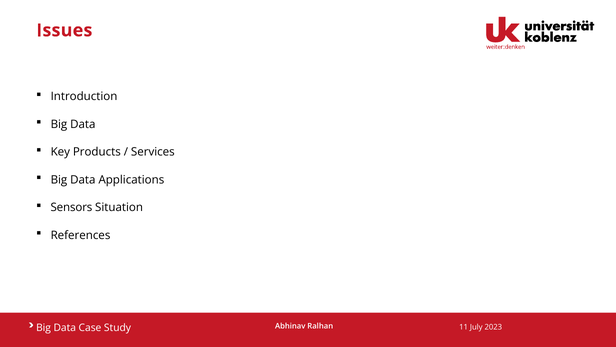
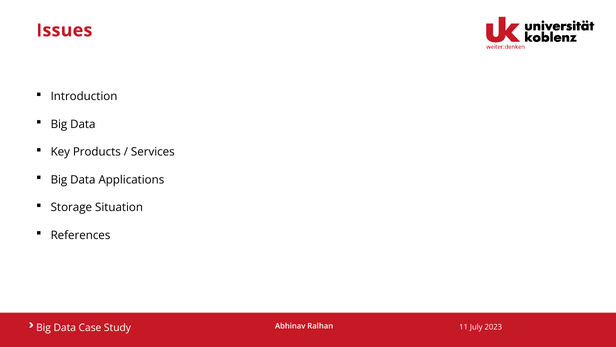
Sensors: Sensors -> Storage (71, 207)
